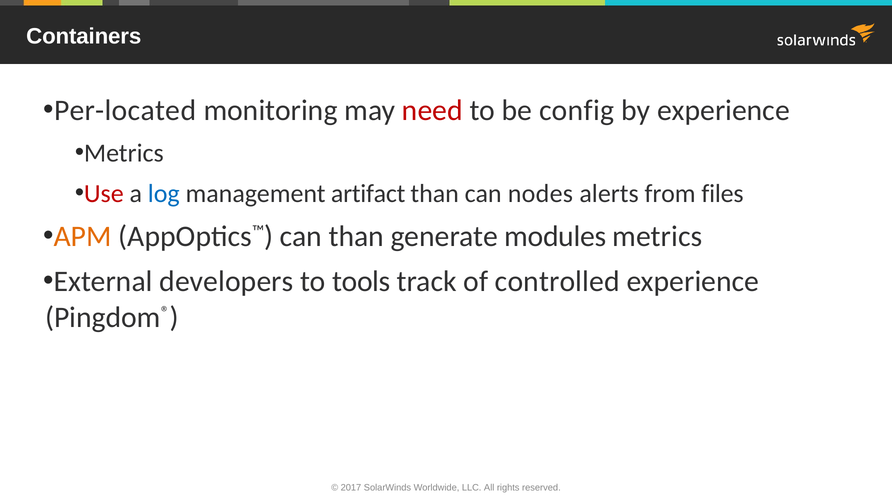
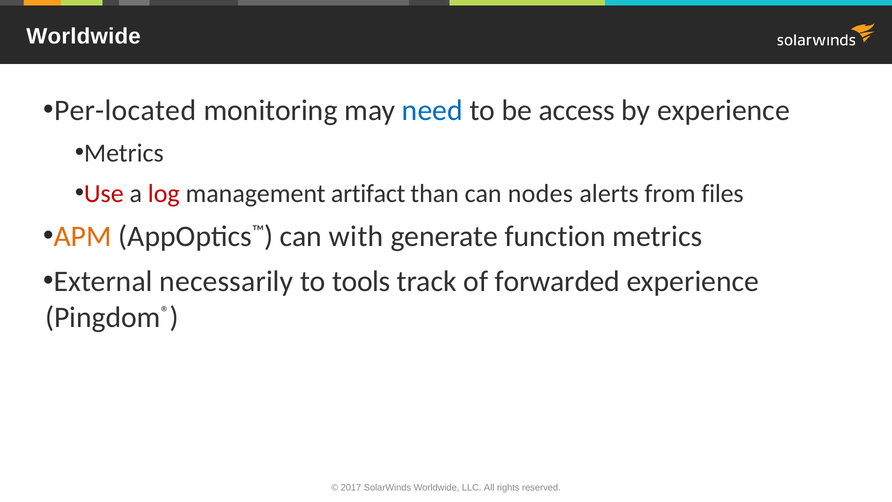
Containers: Containers -> Worldwide (84, 36)
need colour: red -> blue (432, 110)
config: config -> access (577, 110)
log colour: blue -> red (164, 193)
can than: than -> with (356, 236)
modules: modules -> function (555, 236)
developers: developers -> necessarily (226, 281)
controlled: controlled -> forwarded (558, 281)
